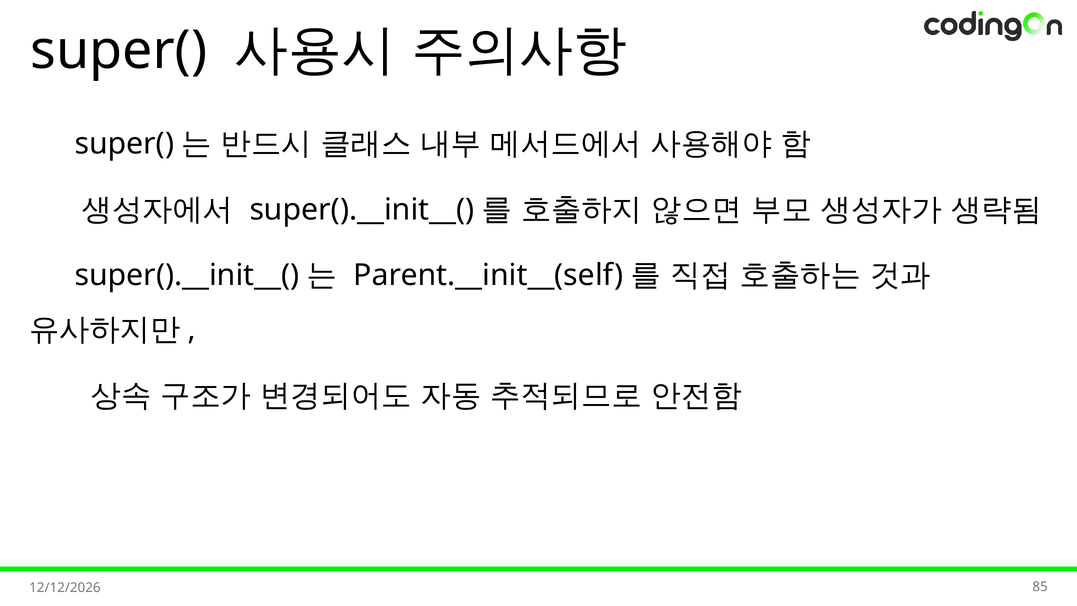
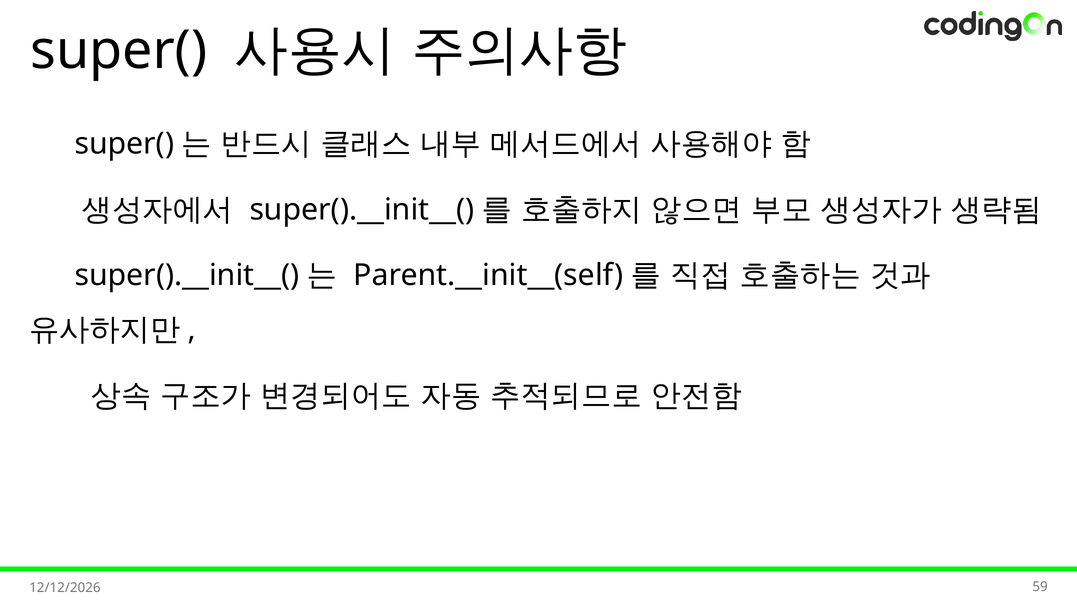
85: 85 -> 59 (1040, 587)
